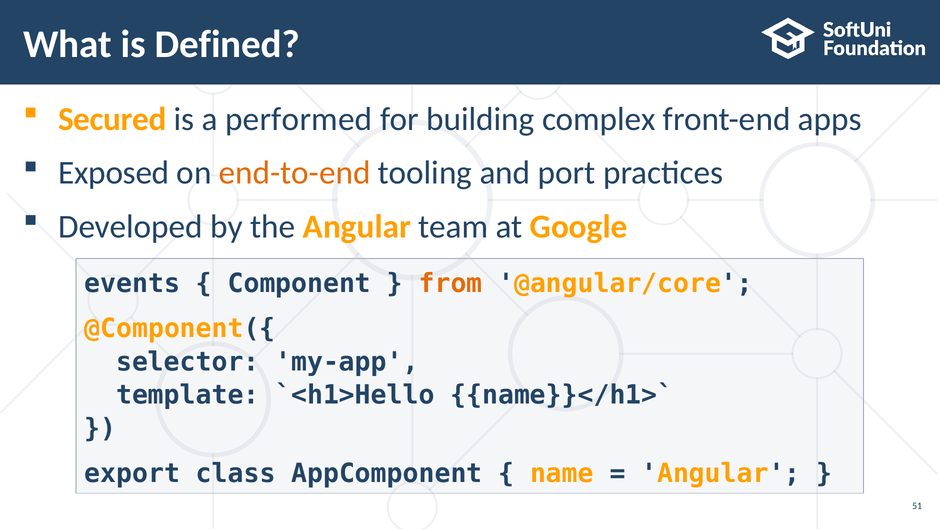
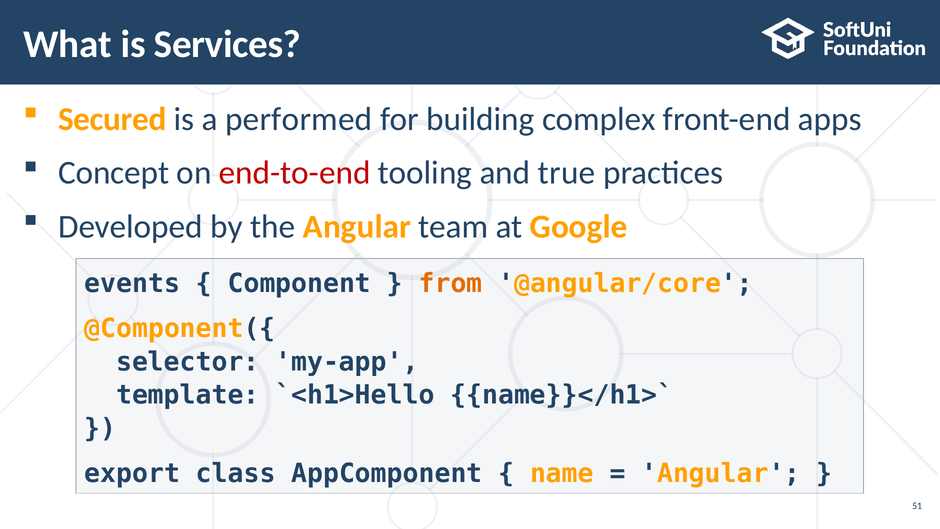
Defined: Defined -> Services (227, 45)
Exposed: Exposed -> Concept (114, 173)
end-to-end colour: orange -> red (295, 173)
port: port -> true (567, 173)
